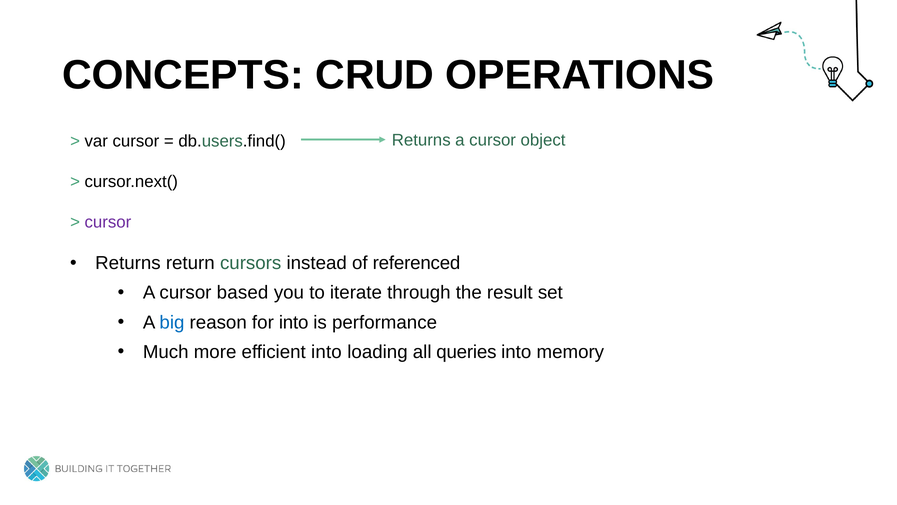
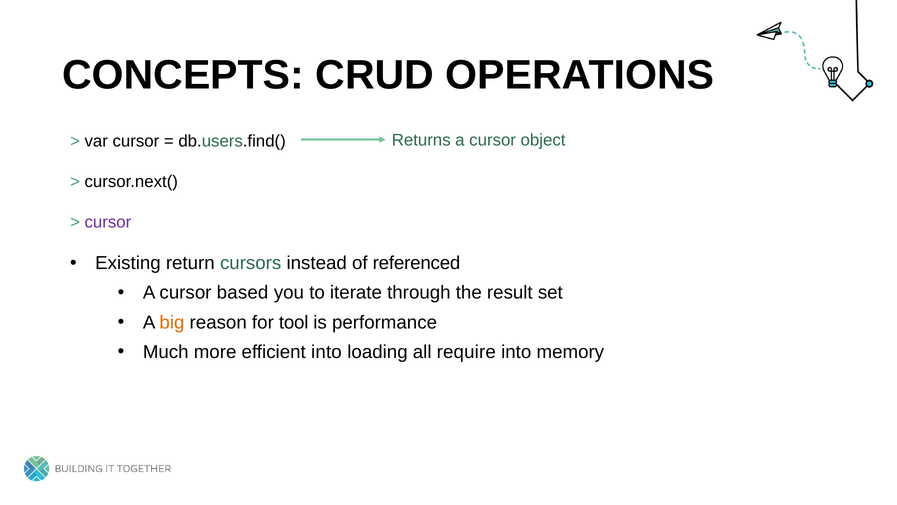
Returns: Returns -> Existing (128, 263)
big colour: blue -> orange (172, 322)
for into: into -> tool (294, 322)
queries: queries -> require (466, 352)
